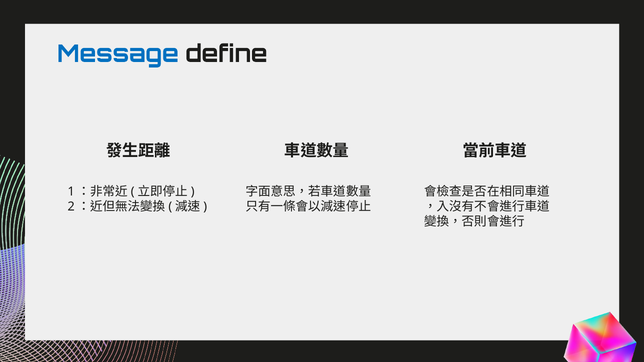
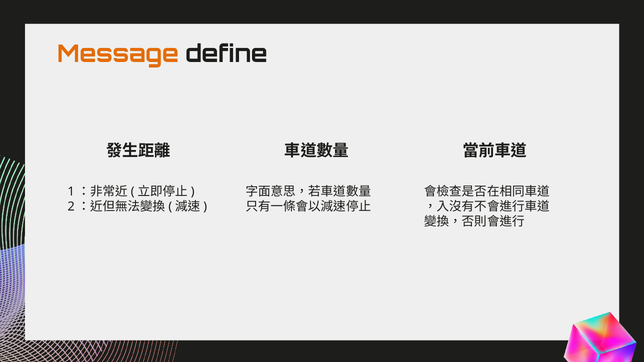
Message colour: blue -> orange (118, 54)
